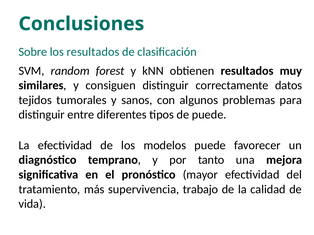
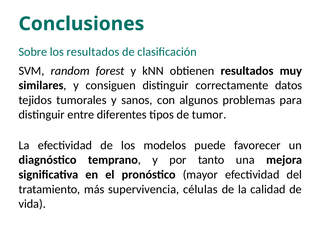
de puede: puede -> tumor (209, 115)
trabajo: trabajo -> células (200, 190)
